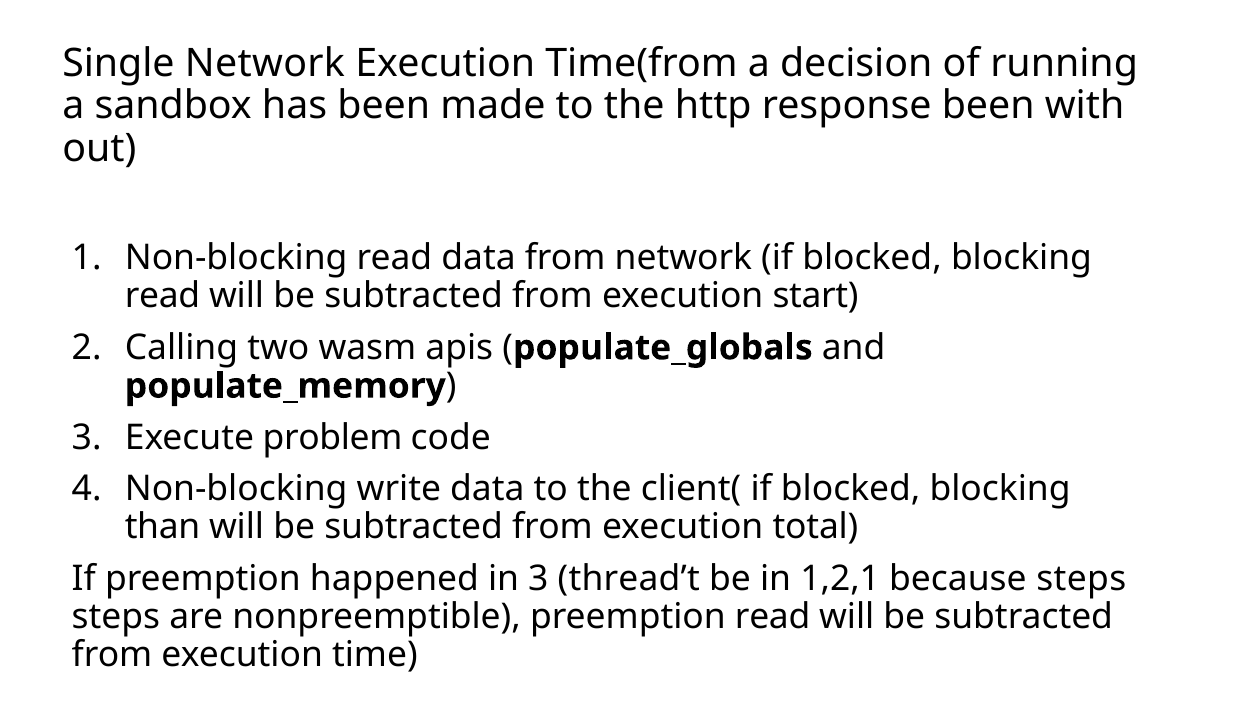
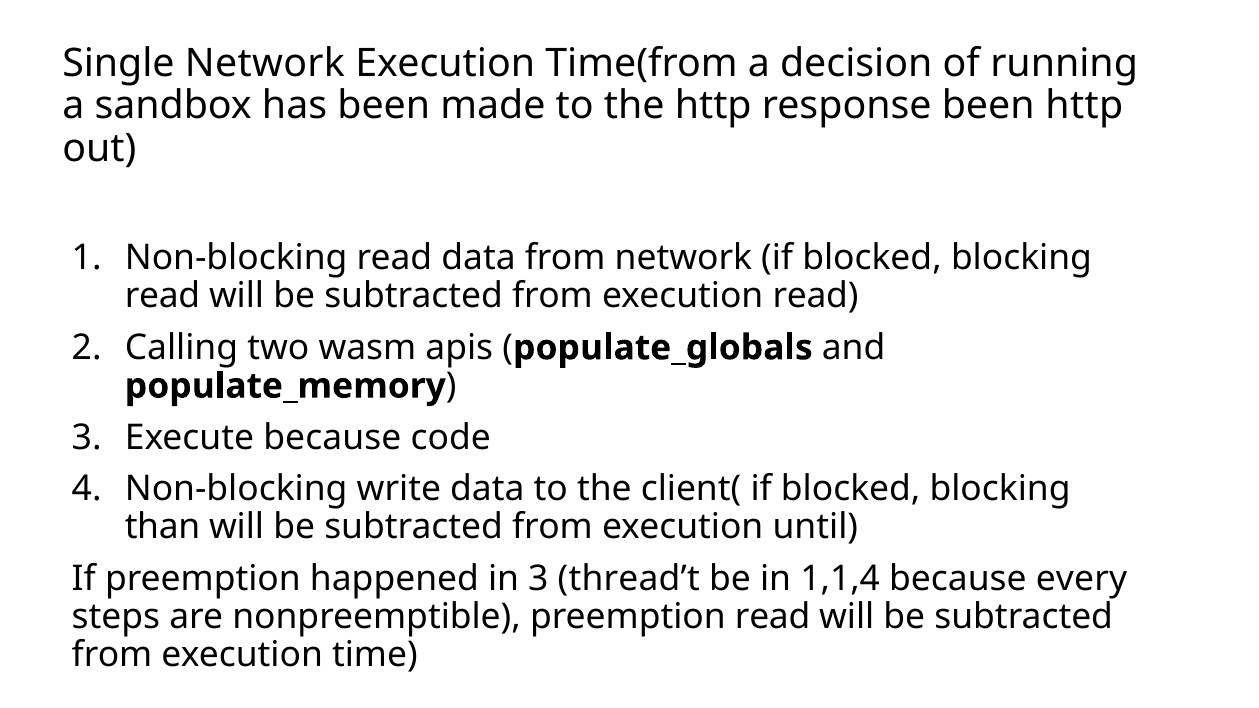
been with: with -> http (1084, 106)
execution start: start -> read (815, 296)
Execute problem: problem -> because (332, 437)
total: total -> until (815, 527)
1,2,1: 1,2,1 -> 1,1,4 (840, 579)
because steps: steps -> every (1081, 579)
